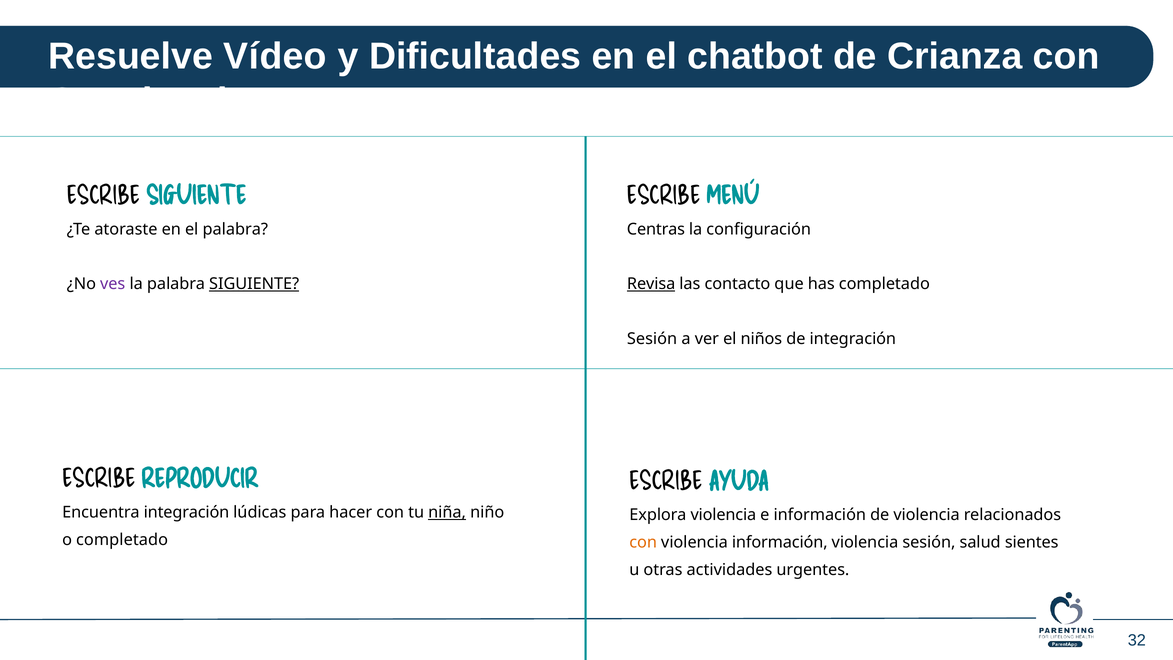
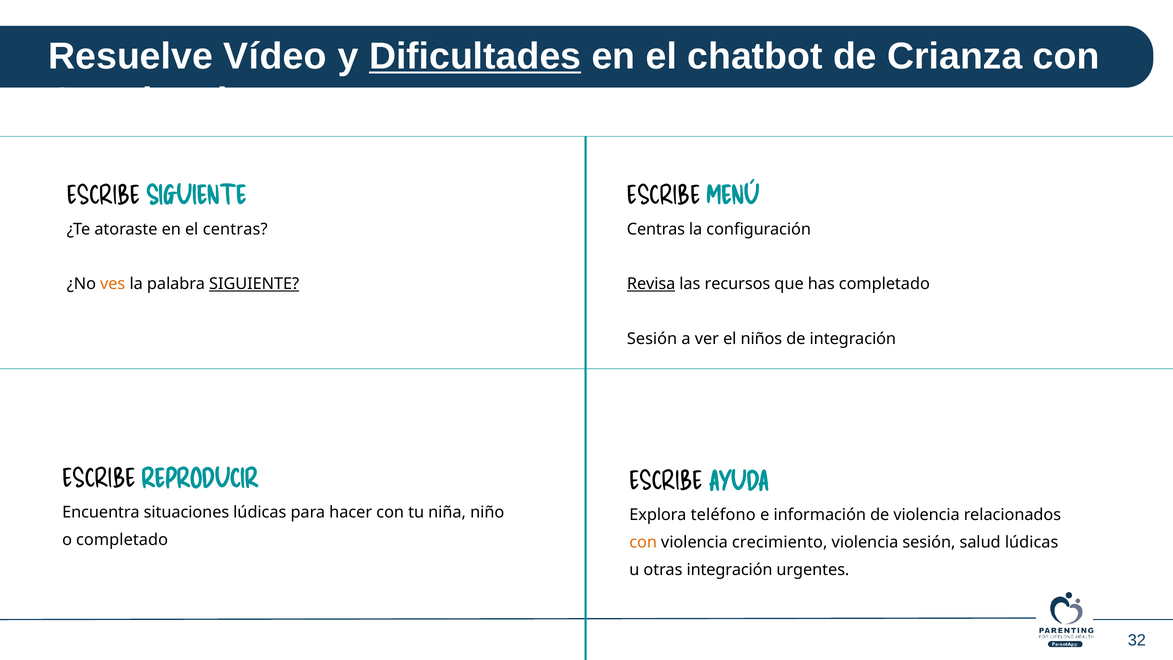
Dificultades underline: none -> present (475, 56)
el palabra: palabra -> centras (235, 229)
ves colour: purple -> orange (113, 284)
contacto: contacto -> recursos (737, 284)
Encuentra integración: integración -> situaciones (186, 512)
niña underline: present -> none (447, 512)
Explora violencia: violencia -> teléfono (723, 515)
violencia información: información -> crecimiento (780, 542)
salud sientes: sientes -> lúdicas (1032, 542)
otras actividades: actividades -> integración (730, 570)
